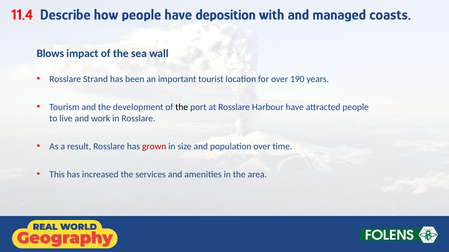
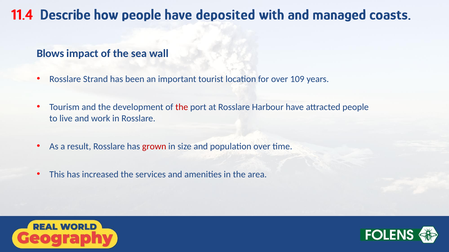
deposition: deposition -> deposited (225, 15)
190: 190 -> 109 (297, 79)
the colour: black -> red (182, 107)
